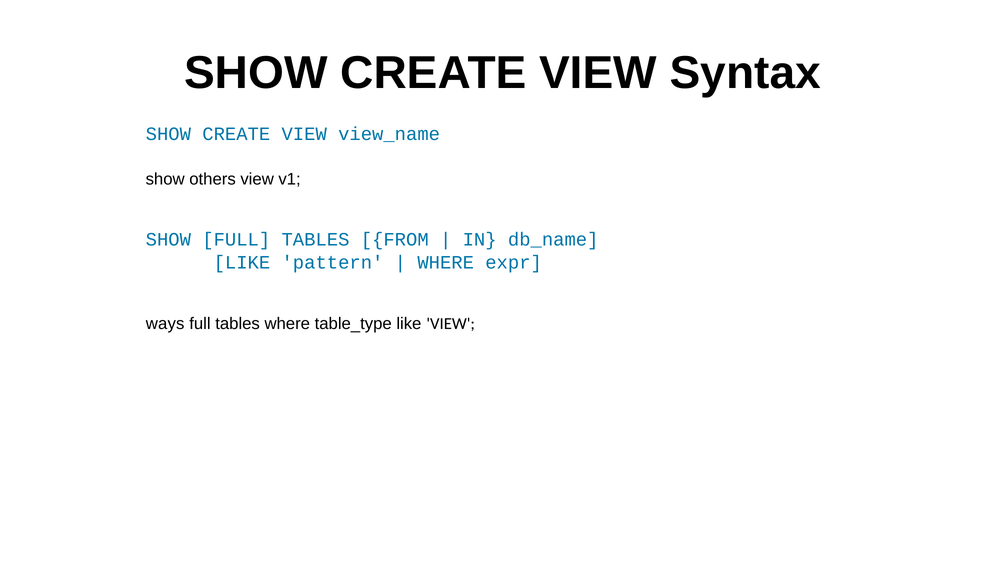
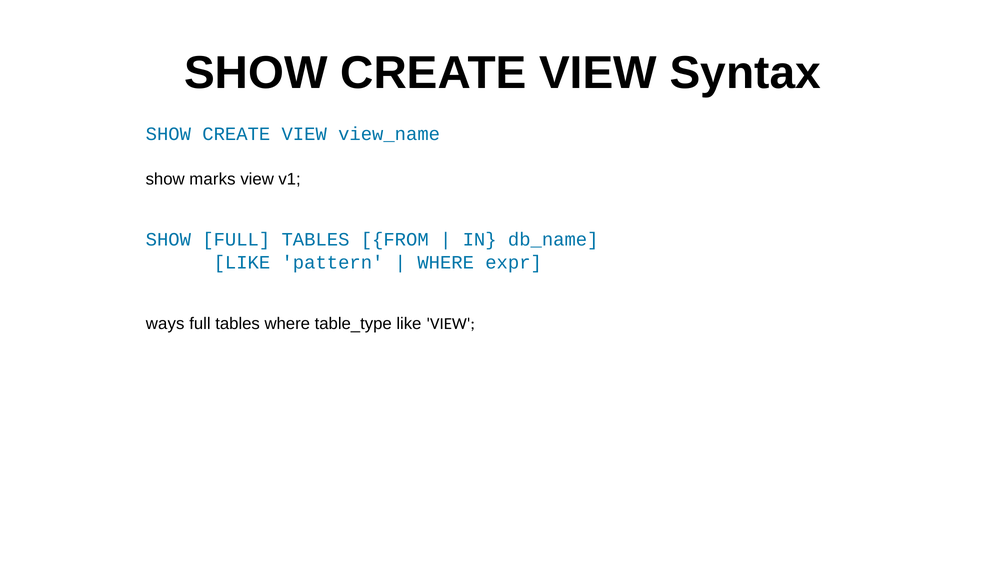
others: others -> marks (212, 179)
